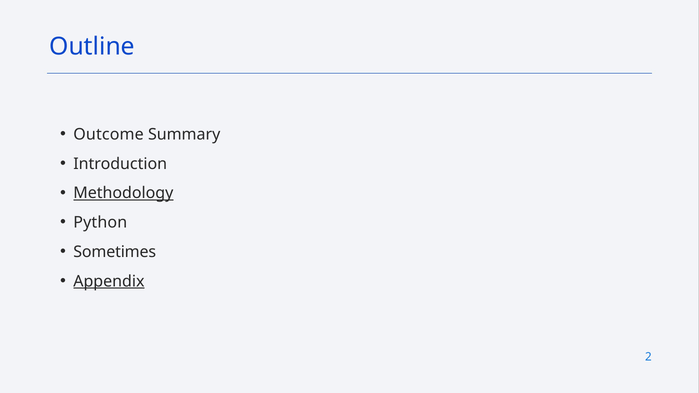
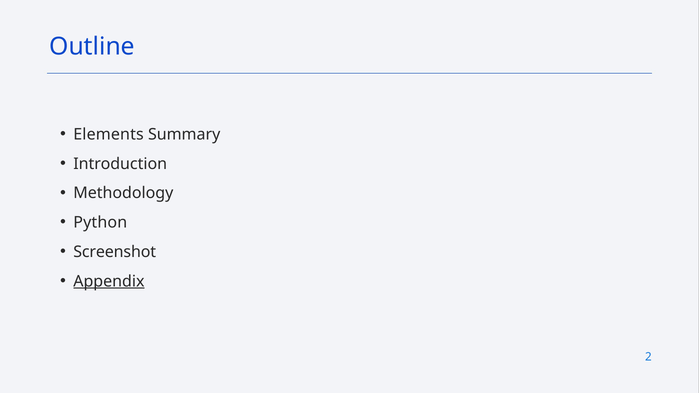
Outcome: Outcome -> Elements (109, 134)
Methodology underline: present -> none (123, 193)
Sometimes: Sometimes -> Screenshot (115, 252)
